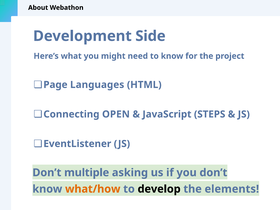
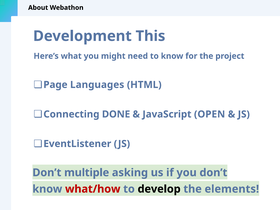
Side: Side -> This (150, 36)
OPEN: OPEN -> DONE (116, 114)
STEPS: STEPS -> OPEN (210, 114)
what/how colour: orange -> red (93, 189)
